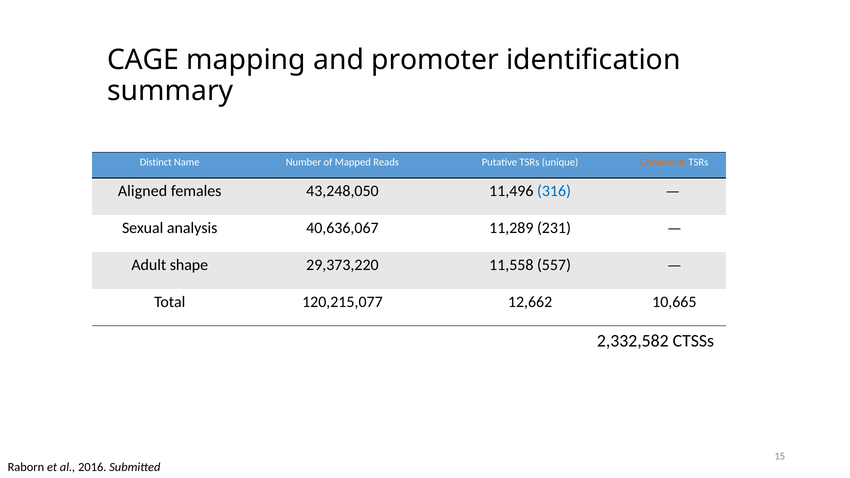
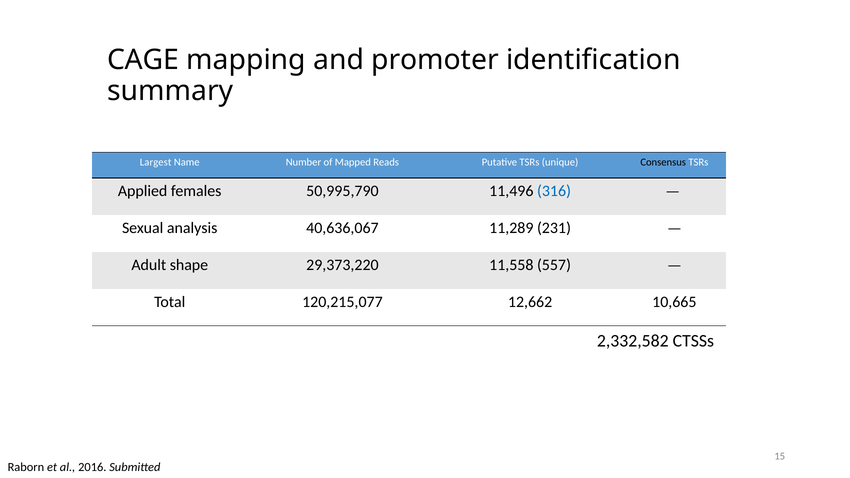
Distinct: Distinct -> Largest (156, 162)
Consensus colour: orange -> black (663, 162)
Aligned: Aligned -> Applied (143, 191)
43,248,050: 43,248,050 -> 50,995,790 (342, 191)
